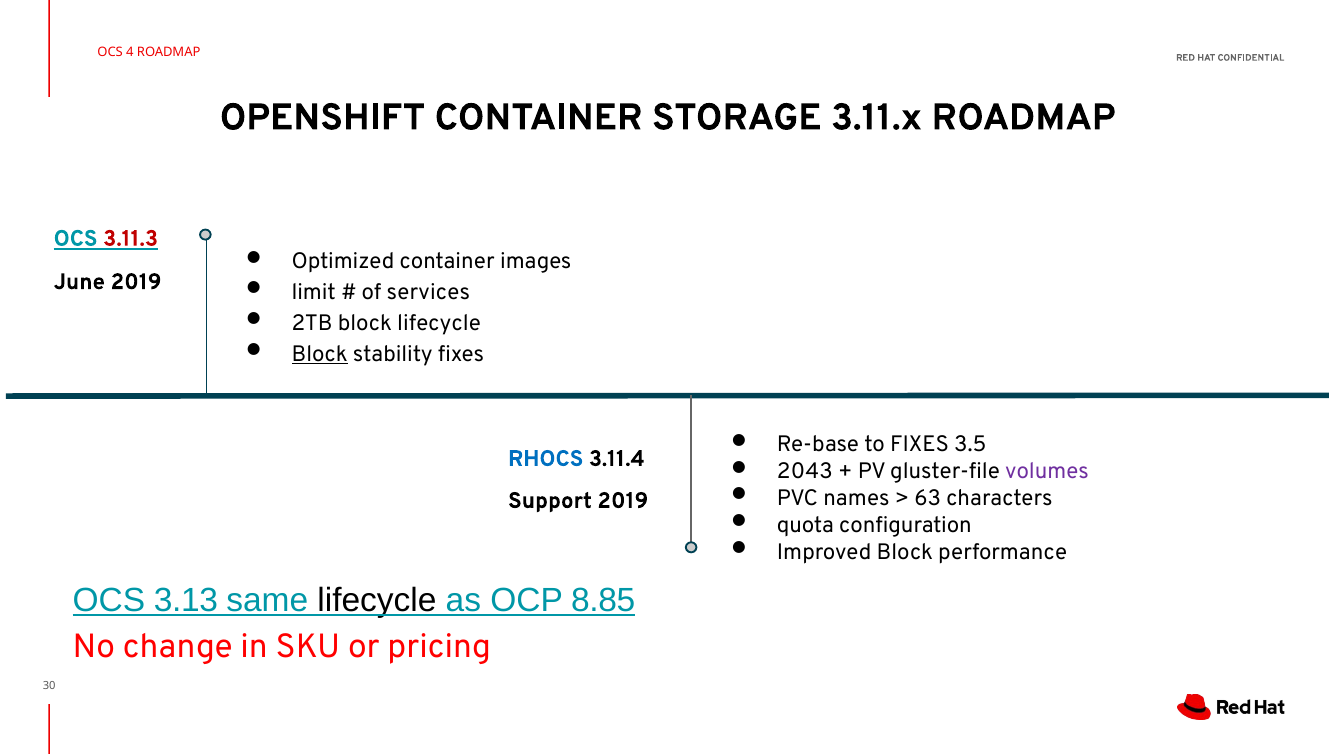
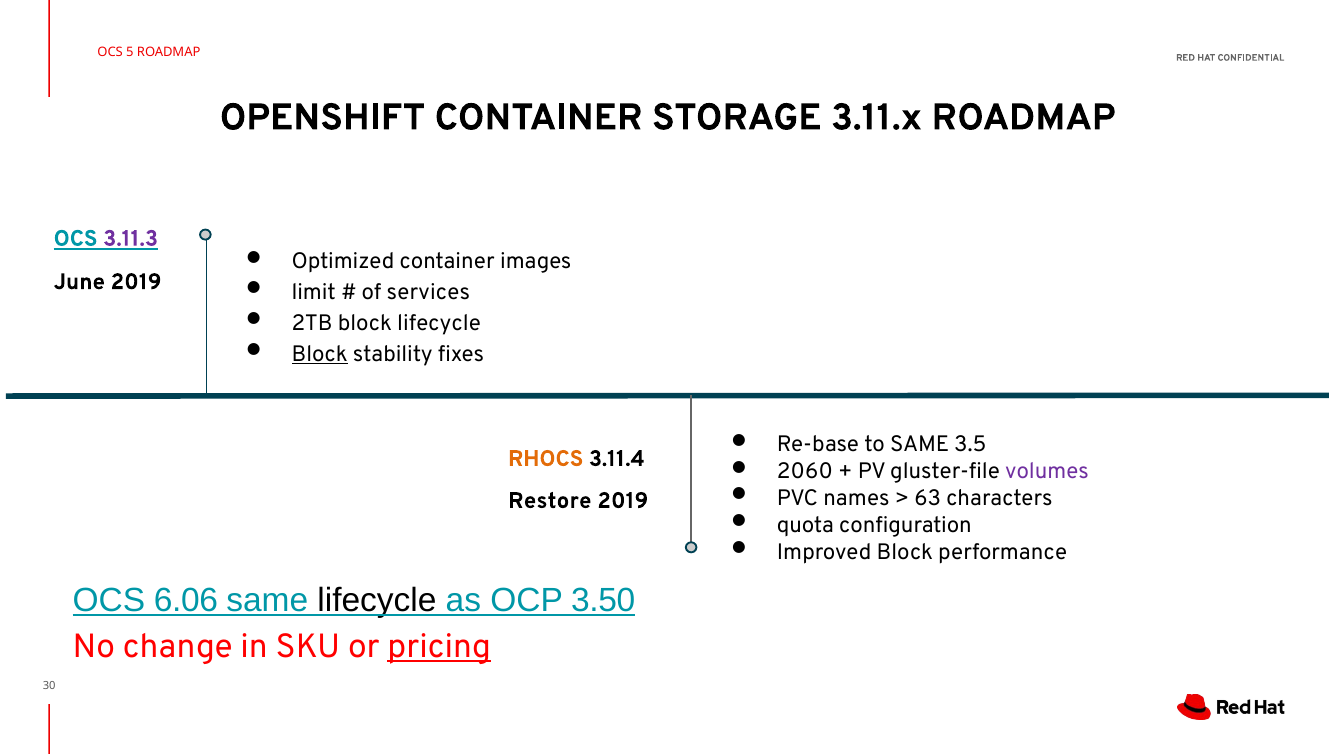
4: 4 -> 5 (130, 52)
3.11.3 colour: red -> purple (131, 238)
to FIXES: FIXES -> SAME (920, 444)
RHOCS colour: blue -> orange (546, 458)
2043: 2043 -> 2060 (805, 471)
Support: Support -> Restore (550, 500)
3.13: 3.13 -> 6.06 (186, 600)
8.85: 8.85 -> 3.50 (603, 600)
pricing underline: none -> present (439, 646)
